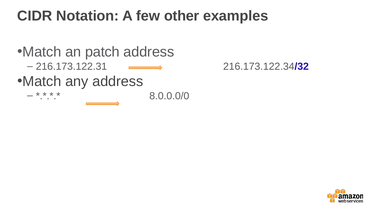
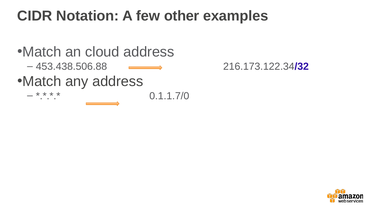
patch: patch -> cloud (102, 52)
216.173.122.31: 216.173.122.31 -> 453.438.506.88 (71, 67)
8.0.0.0/0: 8.0.0.0/0 -> 0.1.1.7/0 (169, 96)
